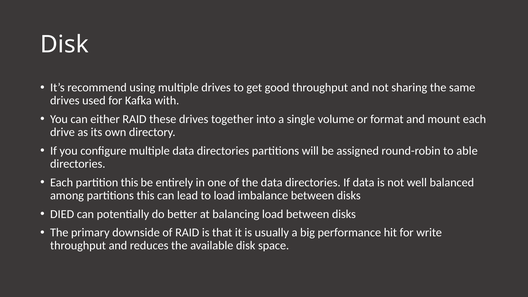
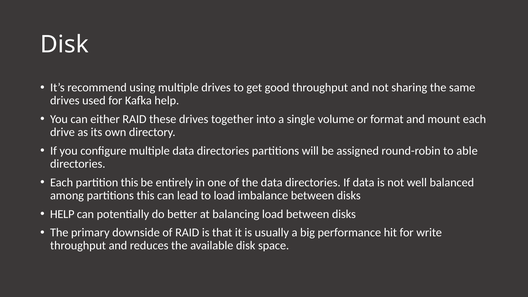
Kafka with: with -> help (167, 101)
DIED: DIED -> HELP (62, 214)
